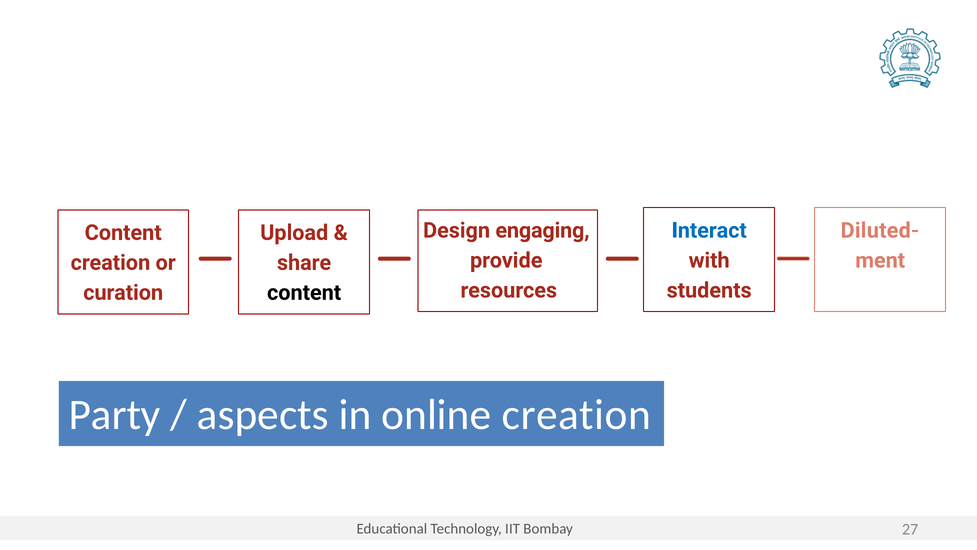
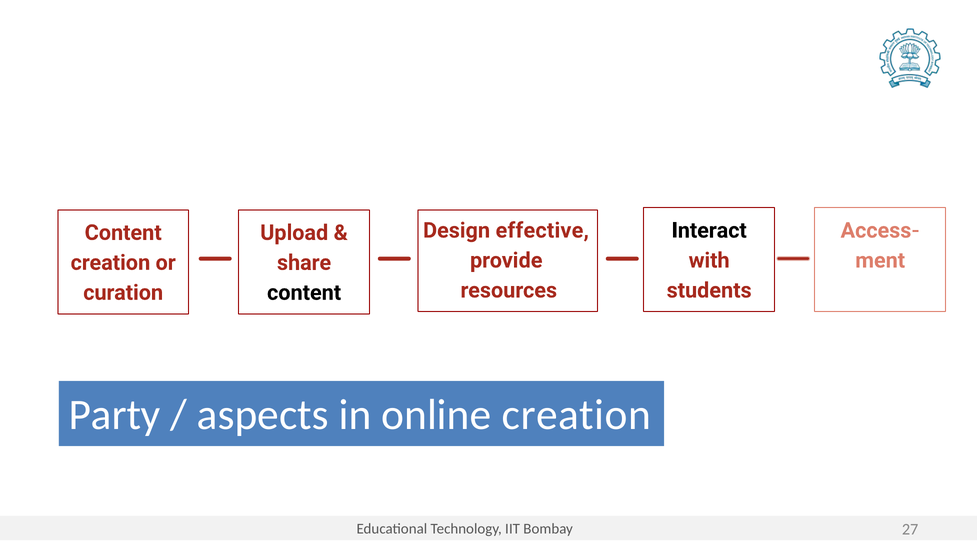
engaging: engaging -> effective (542, 230)
Interact colour: blue -> black (709, 230)
Diluted-: Diluted- -> Access- (880, 230)
